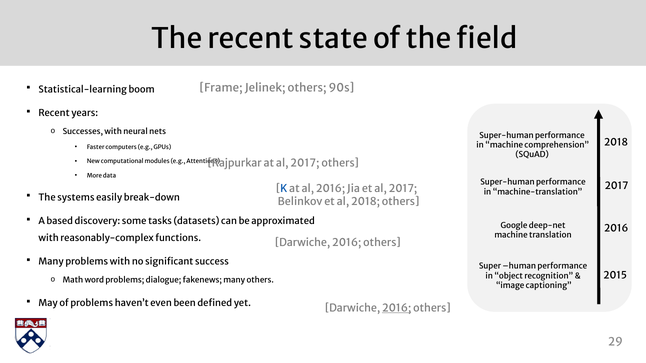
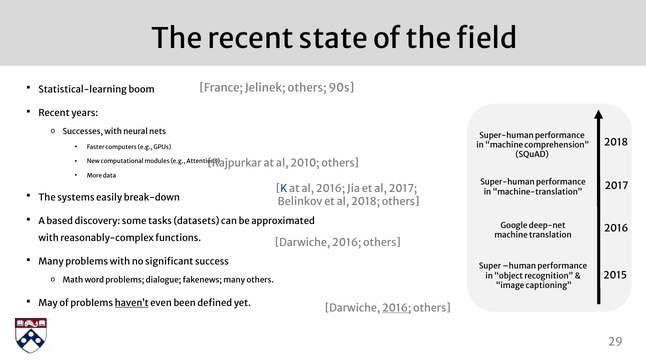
Frame: Frame -> France (221, 88)
at al 2017: 2017 -> 2010 (305, 164)
haven’t underline: none -> present (132, 304)
